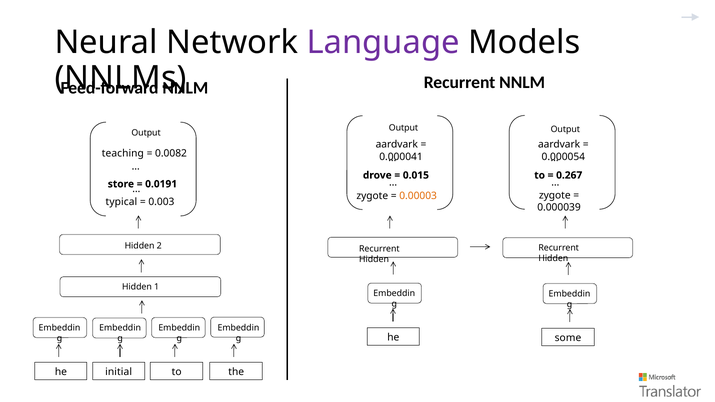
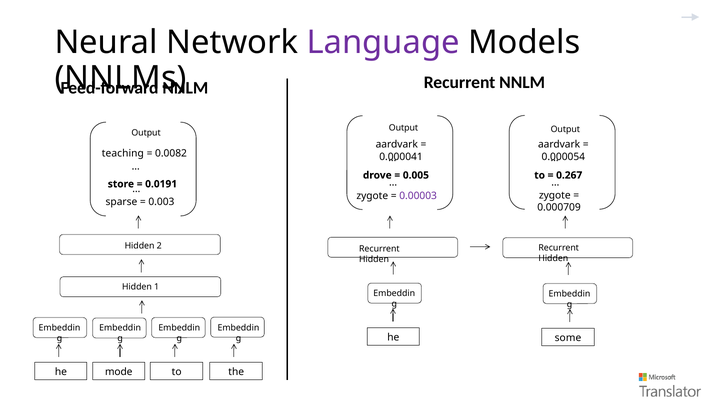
0.015: 0.015 -> 0.005 (416, 175)
0.00003 colour: orange -> purple (418, 196)
typical: typical -> sparse (121, 202)
0.000039: 0.000039 -> 0.000709 (559, 208)
initial: initial -> mode (119, 372)
